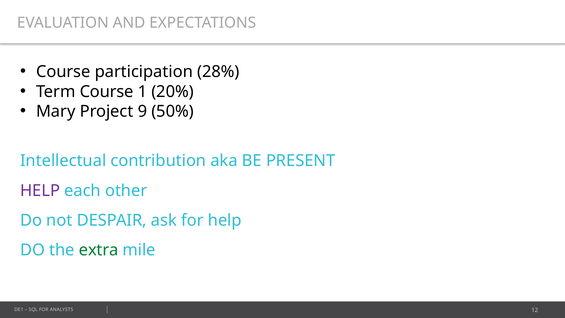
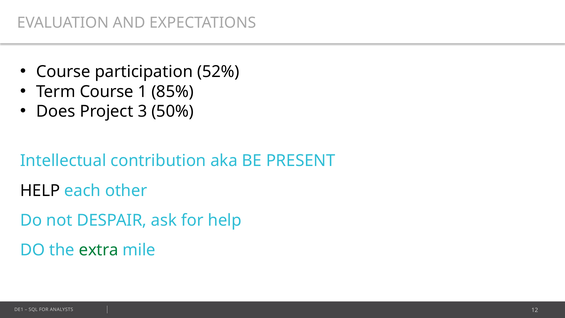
28%: 28% -> 52% (218, 72)
20%: 20% -> 85% (173, 92)
Mary: Mary -> Does (56, 111)
9: 9 -> 3 (142, 111)
HELP colour: purple -> black (40, 190)
